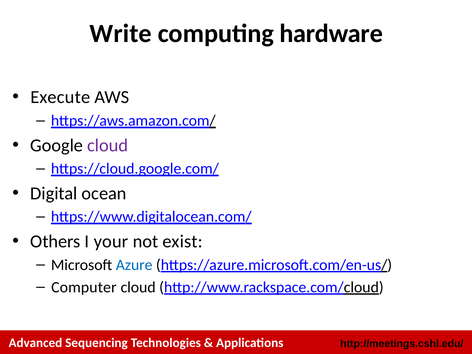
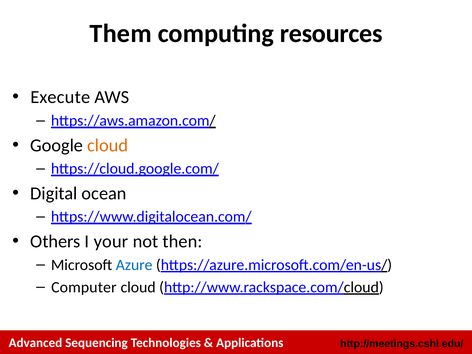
Write: Write -> Them (121, 34)
hardware: hardware -> resources (331, 34)
cloud colour: purple -> orange (108, 145)
exist: exist -> then (182, 241)
